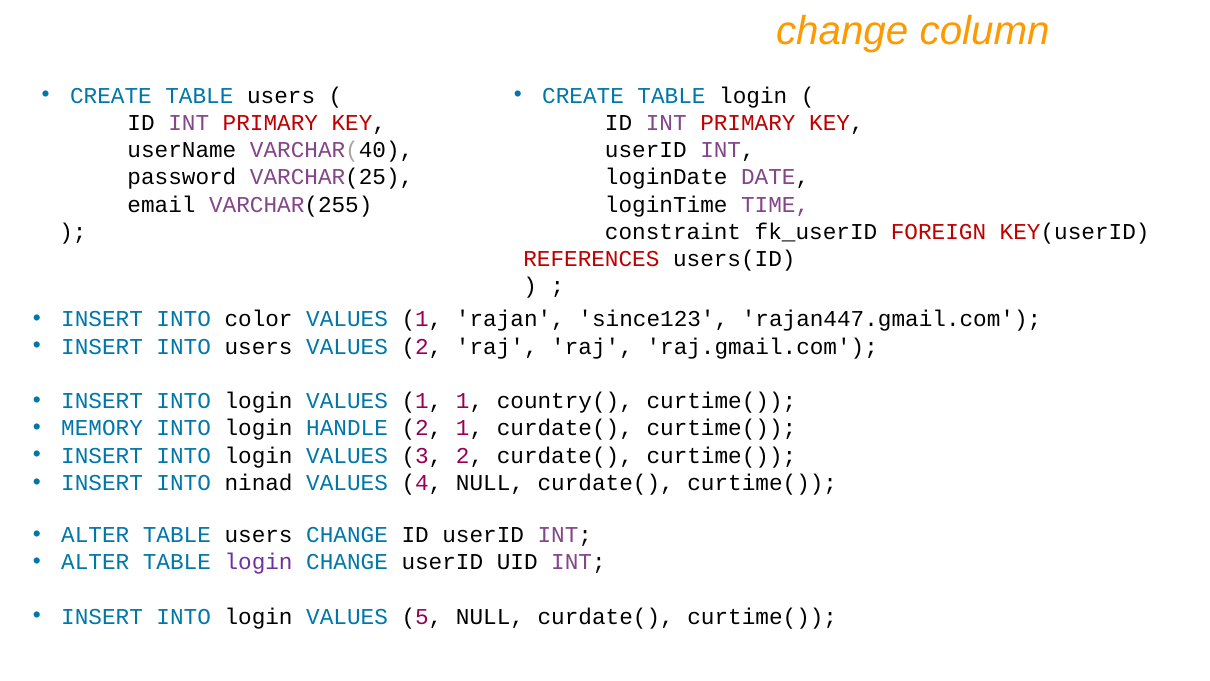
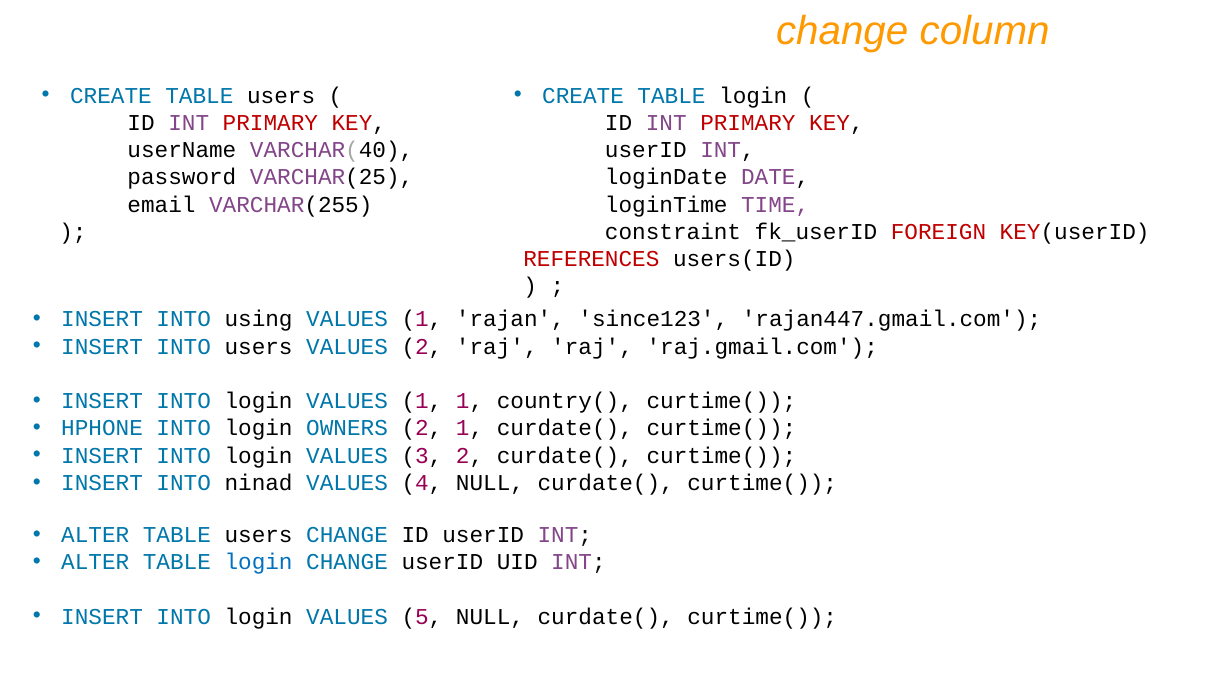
color: color -> using (259, 319)
MEMORY: MEMORY -> HPHONE (102, 428)
HANDLE: HANDLE -> OWNERS (347, 428)
login colour: purple -> blue (259, 562)
